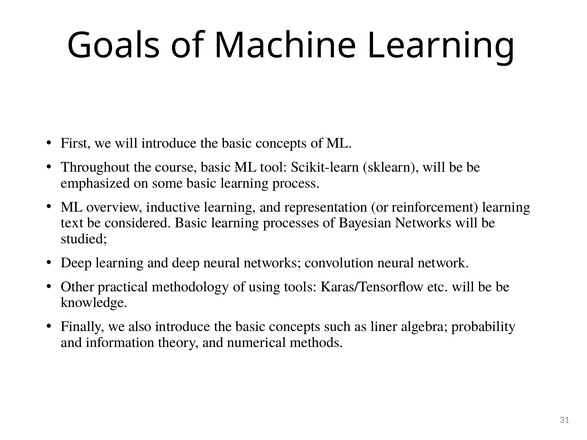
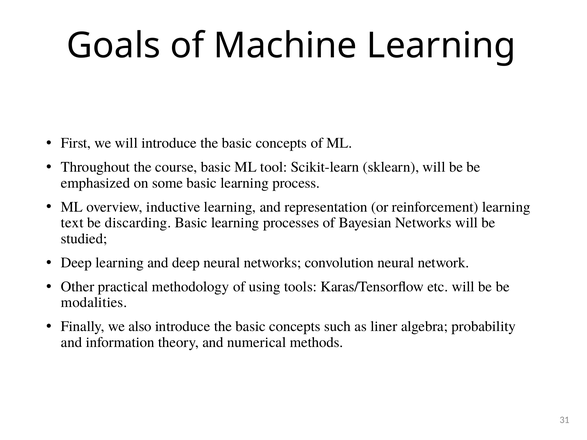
considered: considered -> discarding (138, 223)
knowledge: knowledge -> modalities (94, 303)
